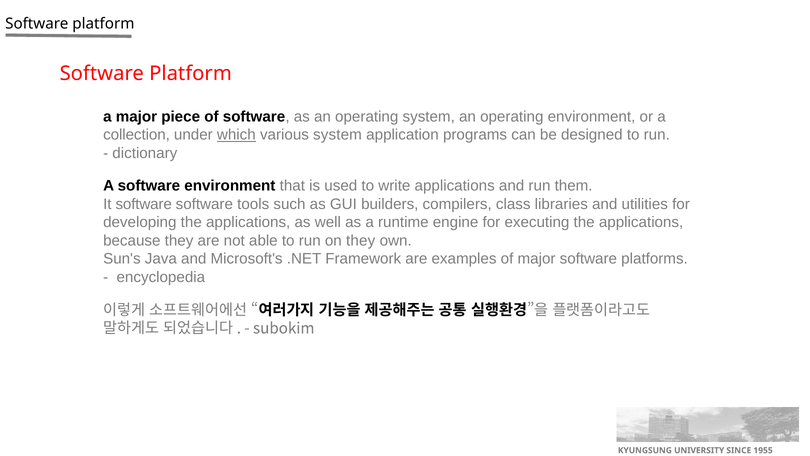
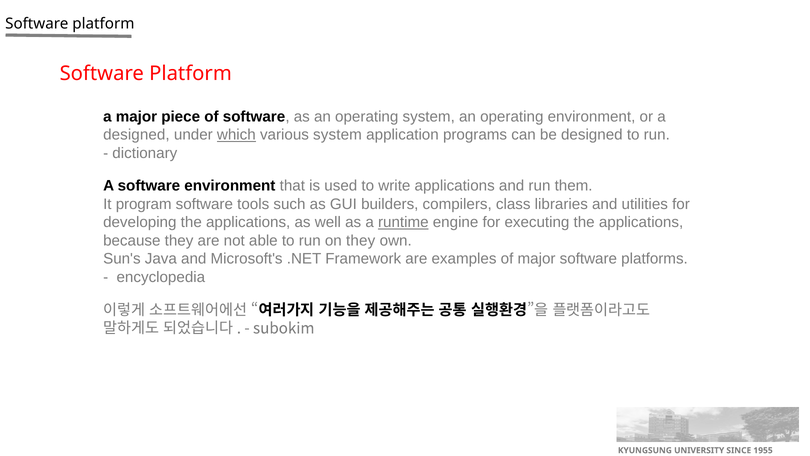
collection: collection -> designed (136, 135)
It software: software -> program (144, 204)
runtime underline: none -> present (403, 222)
